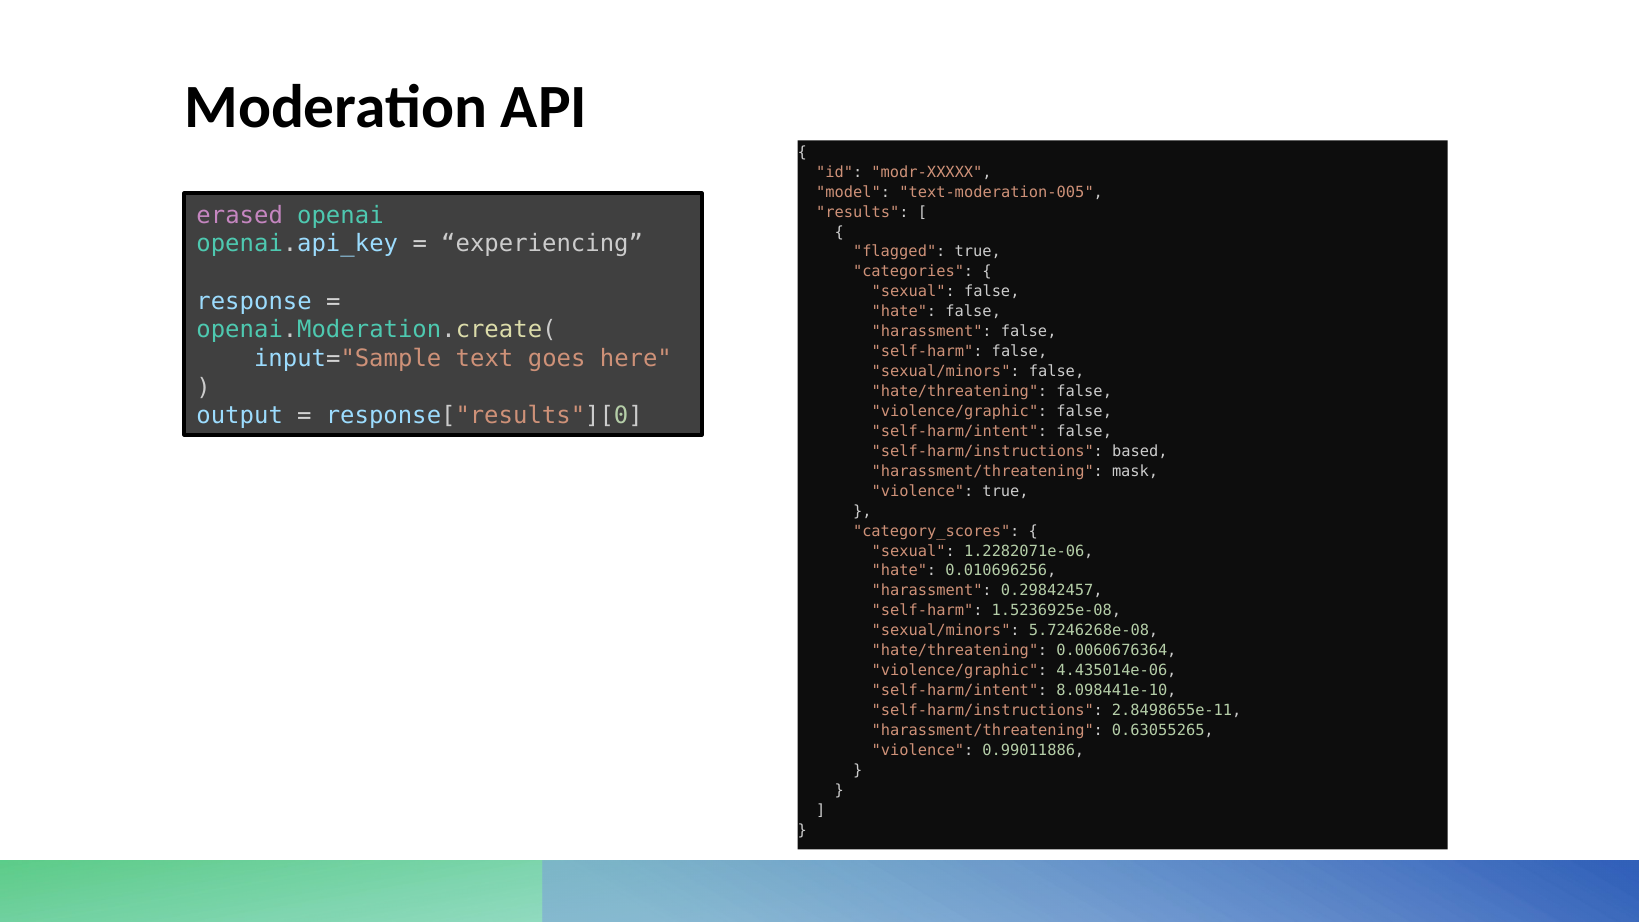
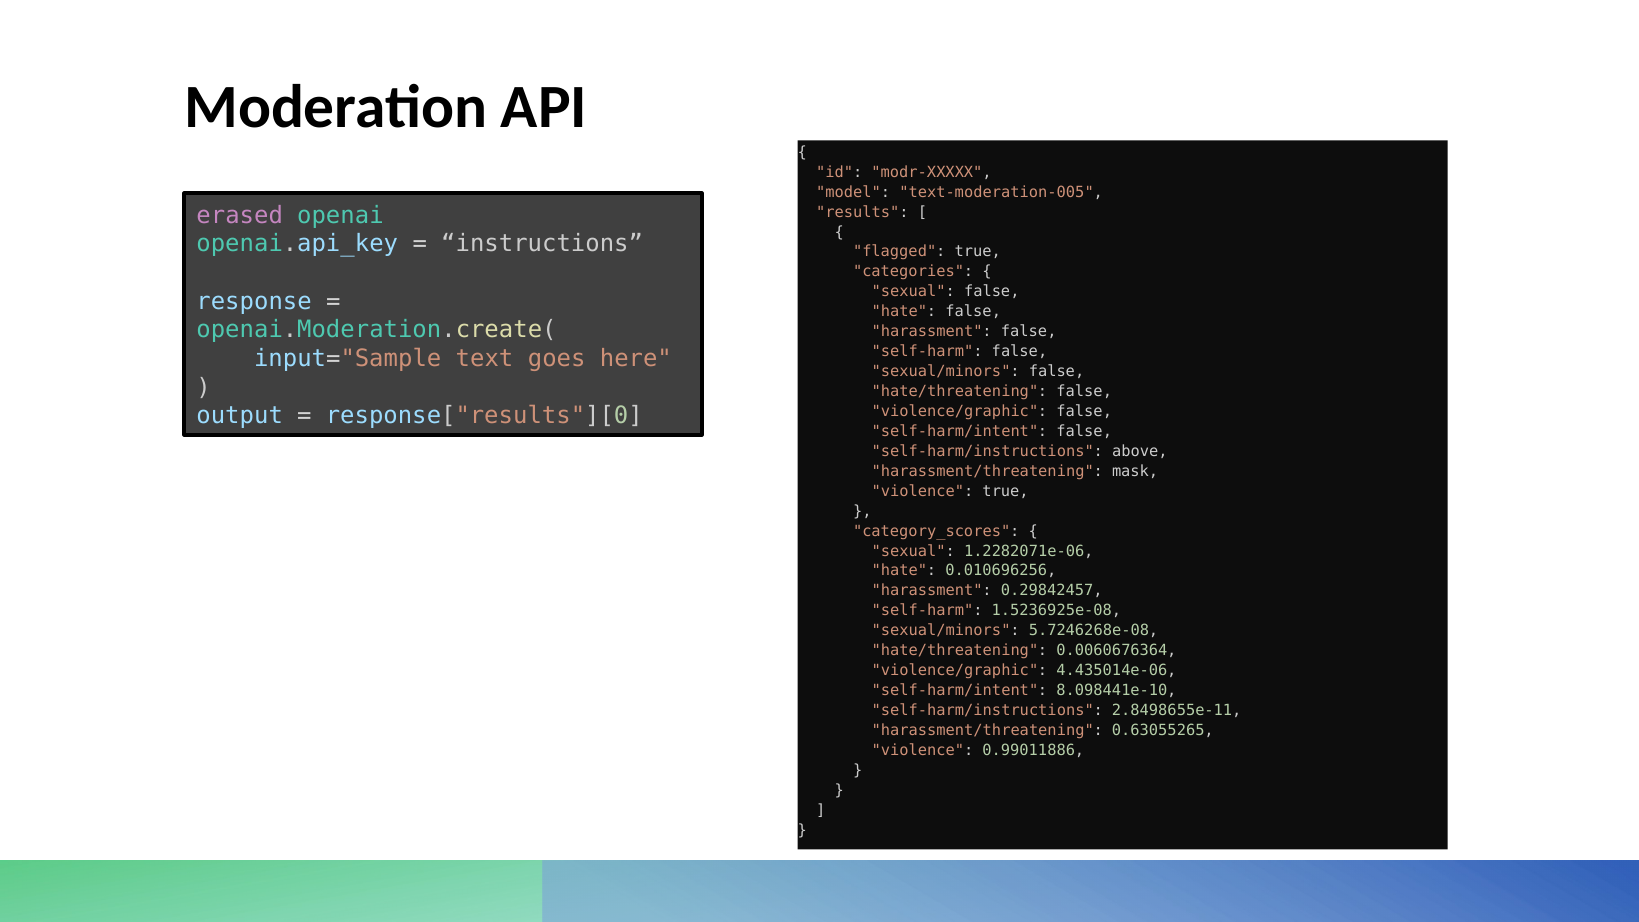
experiencing: experiencing -> instructions (542, 244)
based: based -> above (1140, 451)
